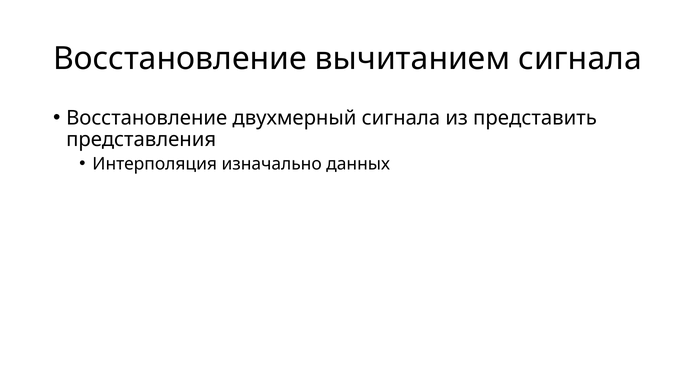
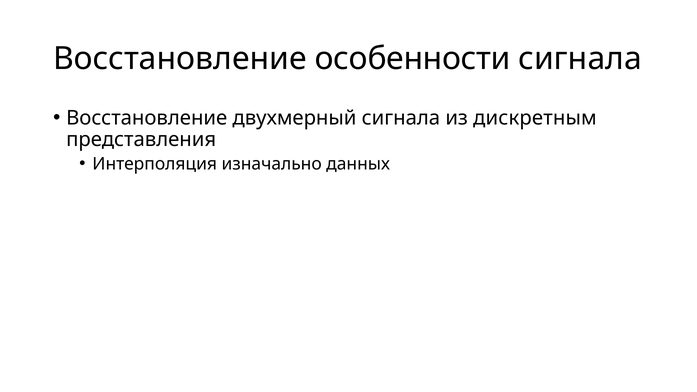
вычитанием: вычитанием -> особенности (413, 59)
представить: представить -> дискретным (535, 118)
